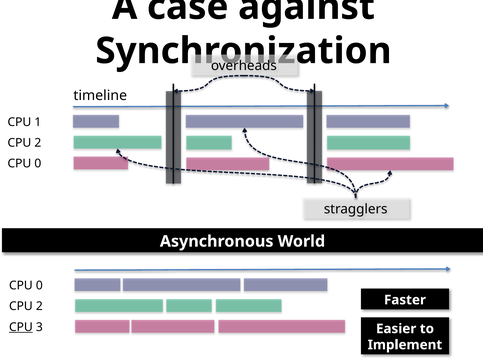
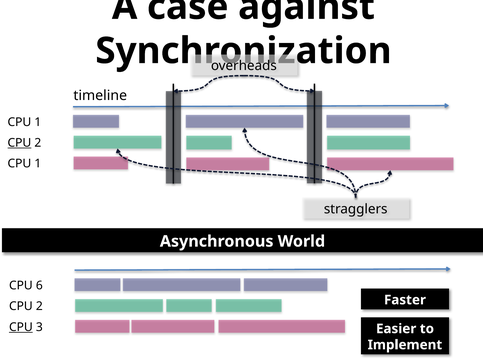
CPU underline: none -> present (19, 143)
0: 0 -> 1 (38, 164)
0: 0 -> 6 (39, 286)
